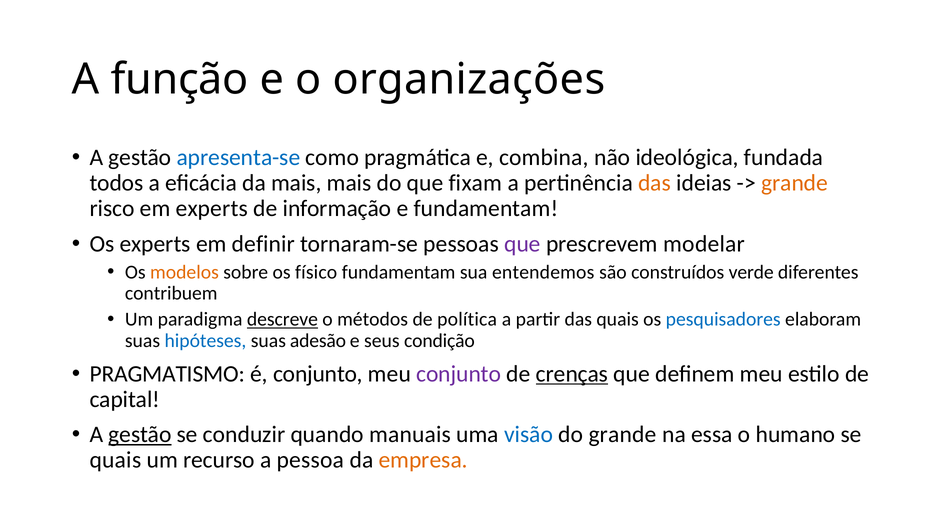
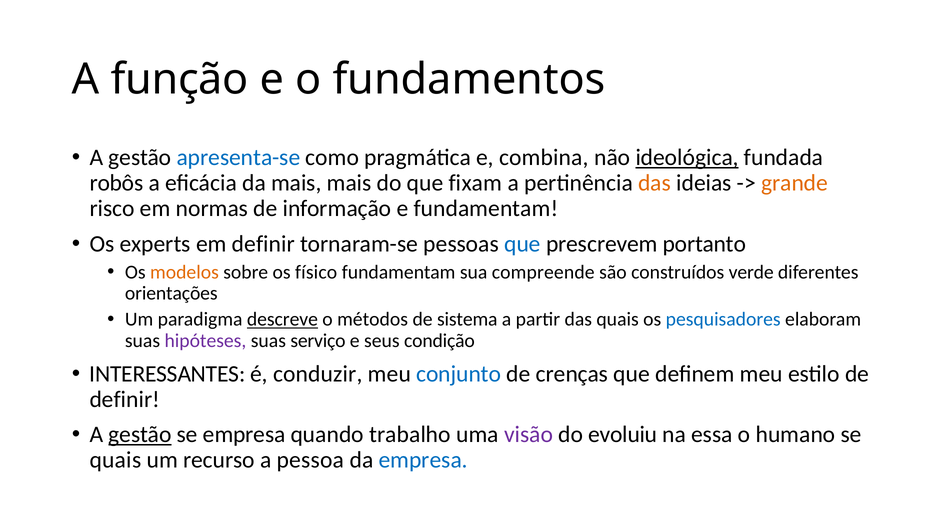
organizações: organizações -> fundamentos (469, 79)
ideológica underline: none -> present (687, 157)
todos: todos -> robôs (116, 183)
em experts: experts -> normas (212, 208)
que colour: purple -> blue (522, 244)
modelar: modelar -> portanto (704, 244)
entendemos: entendemos -> compreende (543, 272)
contribuem: contribuem -> orientações (171, 293)
política: política -> sistema (467, 319)
hipóteses colour: blue -> purple (205, 340)
adesão: adesão -> serviço (318, 340)
PRAGMATISMO: PRAGMATISMO -> INTERESSANTES (167, 373)
é conjunto: conjunto -> conduzir (318, 373)
conjunto colour: purple -> blue (459, 373)
crenças underline: present -> none (572, 373)
capital: capital -> definir (125, 399)
se conduzir: conduzir -> empresa (244, 434)
manuais: manuais -> trabalho (410, 434)
visão colour: blue -> purple (529, 434)
do grande: grande -> evoluiu (623, 434)
empresa colour: orange -> blue (423, 460)
